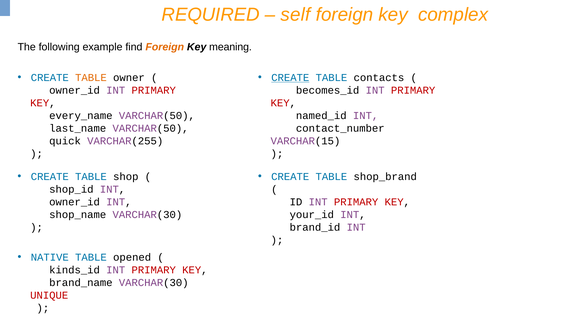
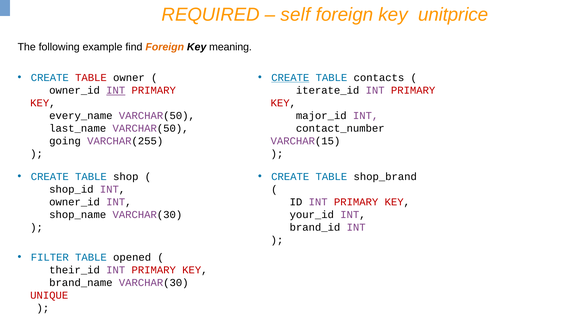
complex: complex -> unitprice (453, 15)
TABLE colour: orange -> red (91, 78)
INT underline: none -> present (116, 90)
becomes_id: becomes_id -> iterate_id (328, 90)
named_id: named_id -> major_id (321, 116)
quick: quick -> going (65, 141)
NATIVE: NATIVE -> FILTER (50, 257)
kinds_id: kinds_id -> their_id (75, 270)
